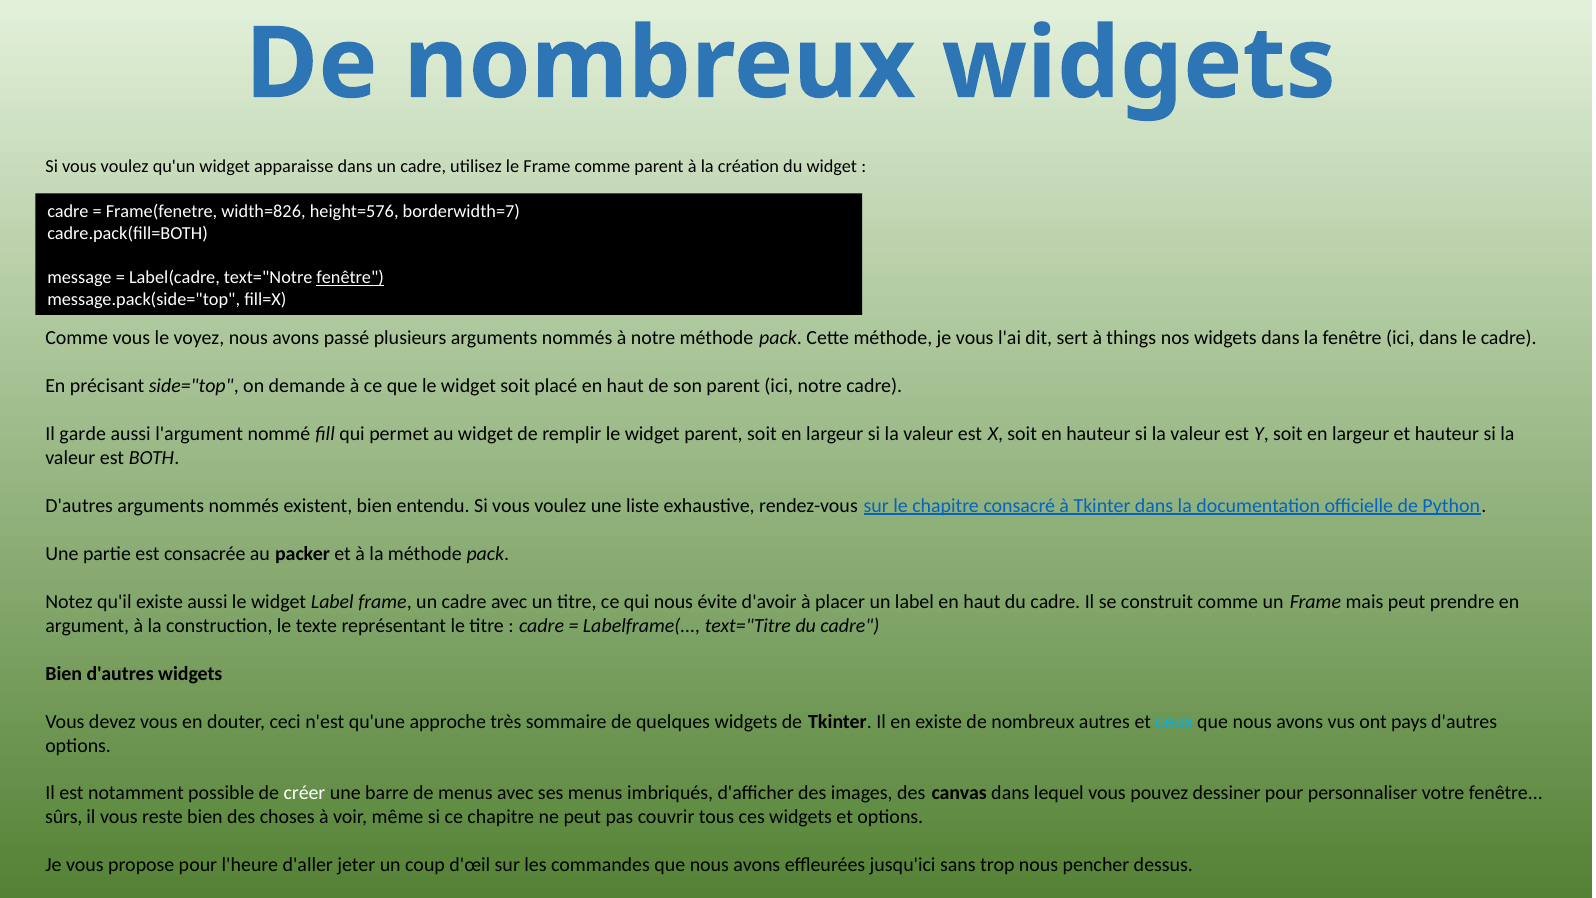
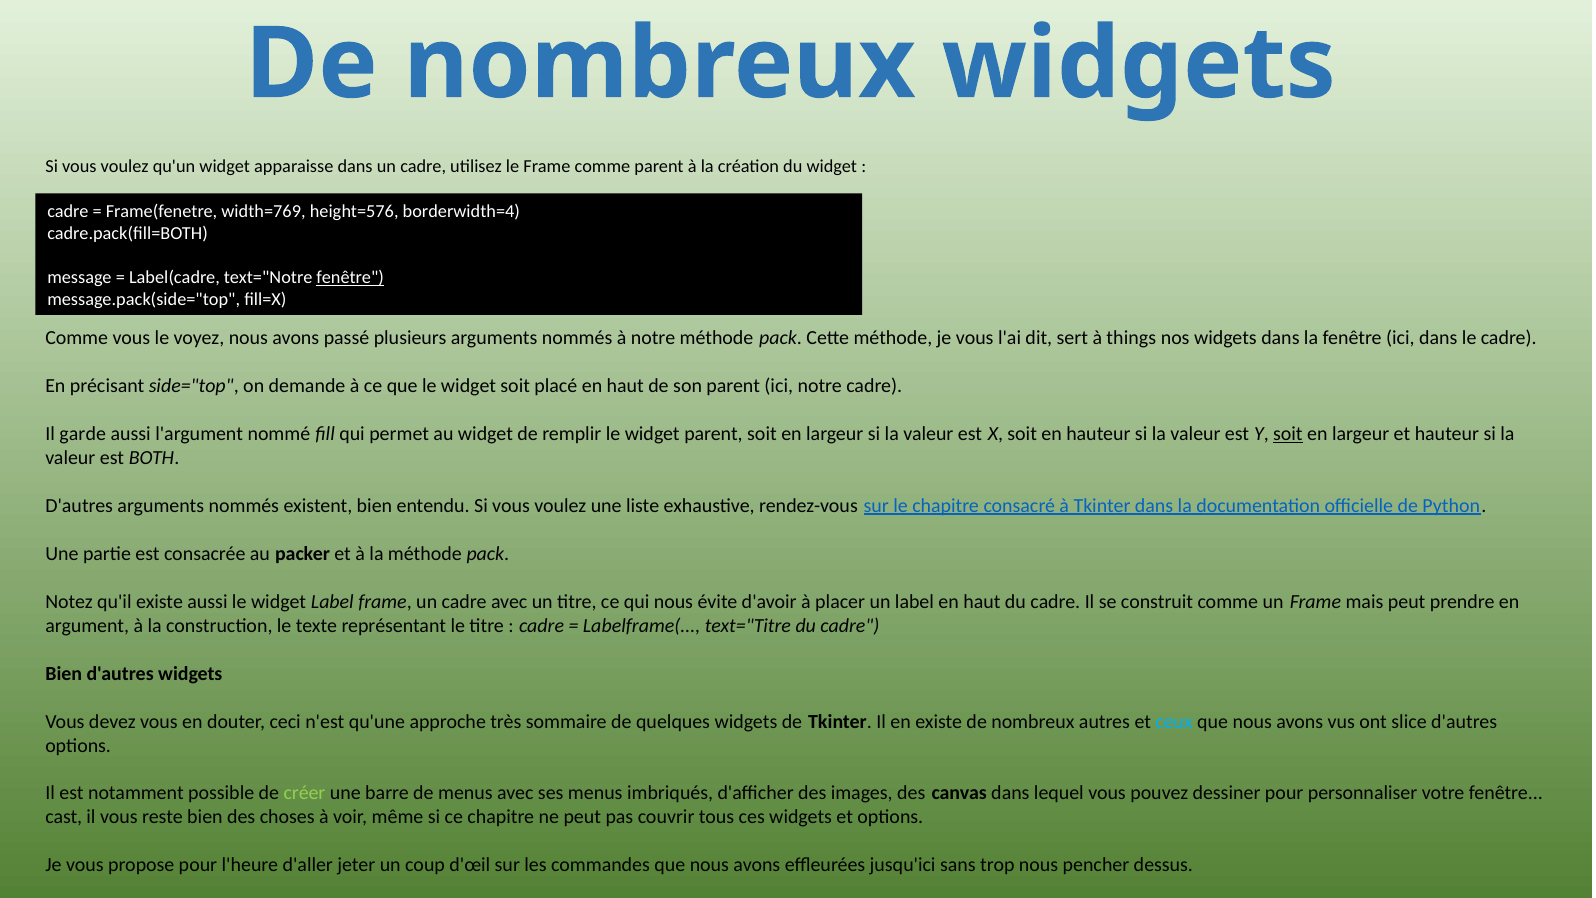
width=826: width=826 -> width=769 (263, 211)
borderwidth=7: borderwidth=7 -> borderwidth=4 (461, 211)
soit underline: none -> present (1288, 434)
pays: pays -> slice (1409, 721)
créer colour: white -> light green (304, 793)
sûrs: sûrs -> cast (64, 817)
